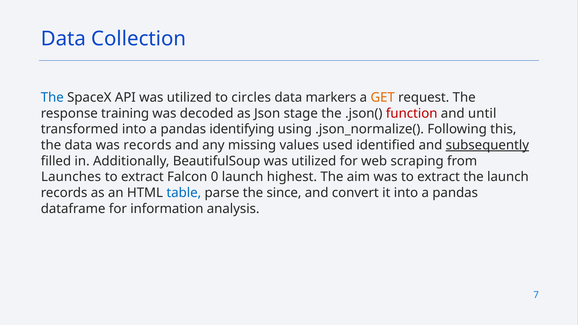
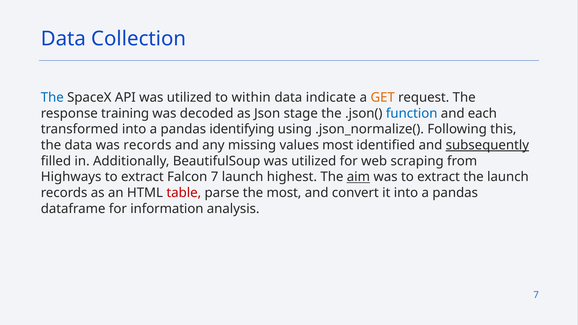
circles: circles -> within (251, 98)
markers: markers -> indicate (331, 98)
function colour: red -> blue (412, 113)
until: until -> each (482, 113)
values used: used -> most (338, 145)
Launches: Launches -> Highways (71, 177)
Falcon 0: 0 -> 7 (215, 177)
aim underline: none -> present (358, 177)
table colour: blue -> red (184, 193)
the since: since -> most (284, 193)
